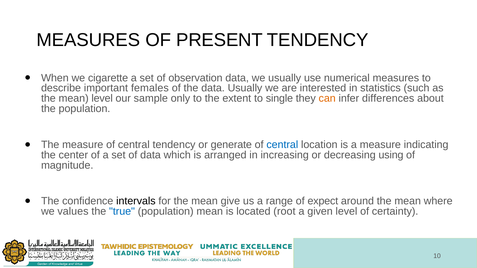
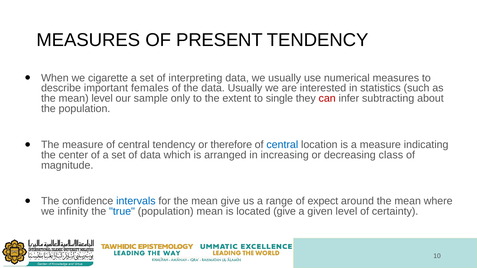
observation: observation -> interpreting (195, 78)
can colour: orange -> red (327, 99)
differences: differences -> subtracting (388, 99)
generate: generate -> therefore (231, 145)
using: using -> class (391, 155)
intervals colour: black -> blue (136, 201)
values: values -> infinity (73, 212)
located root: root -> give (285, 212)
